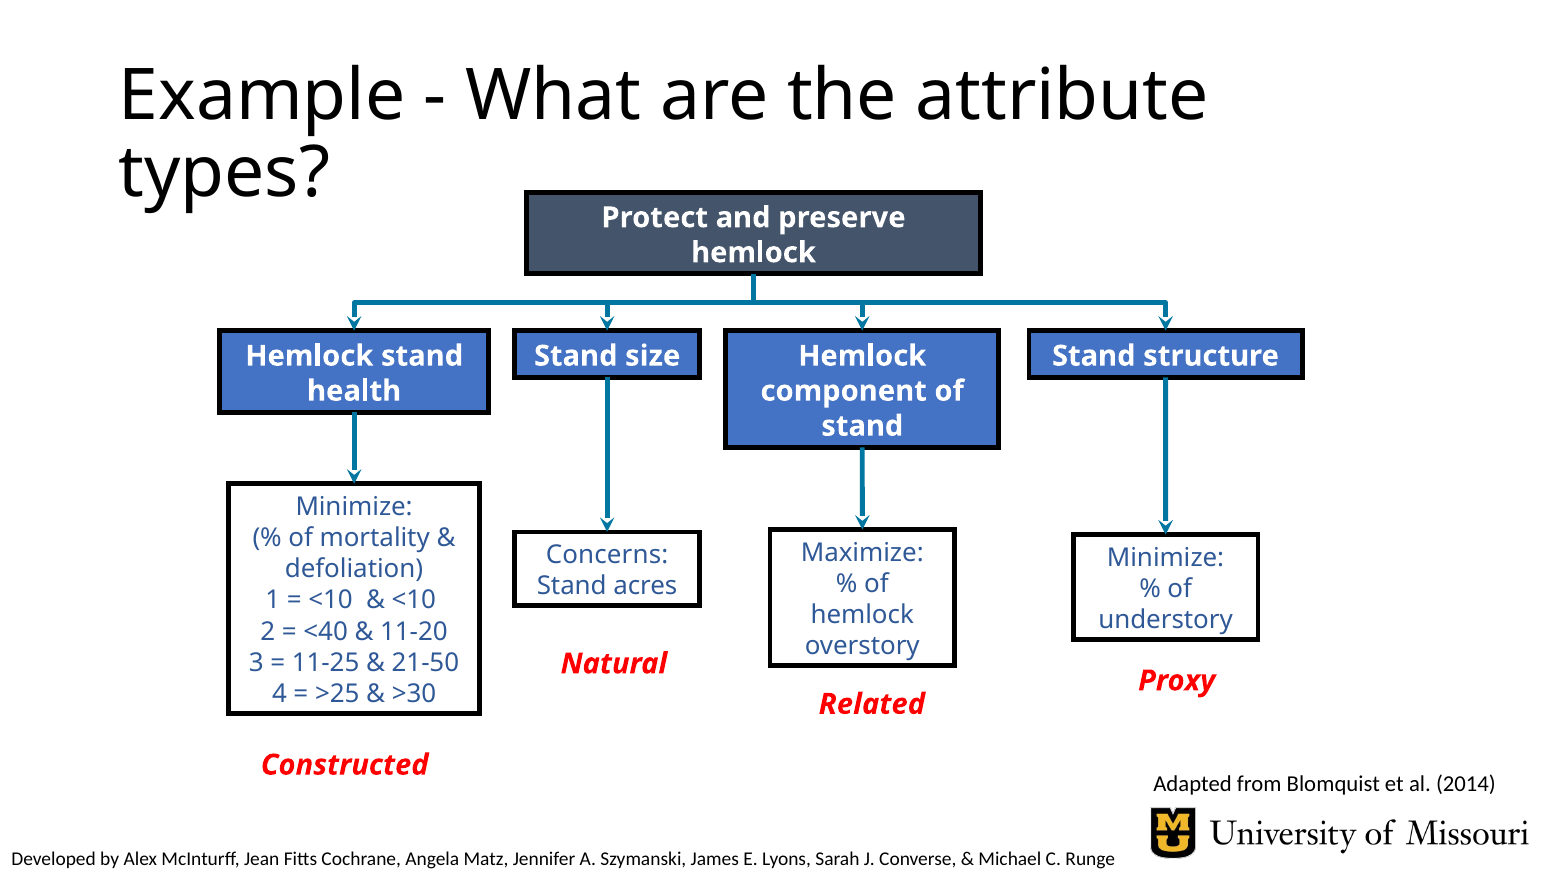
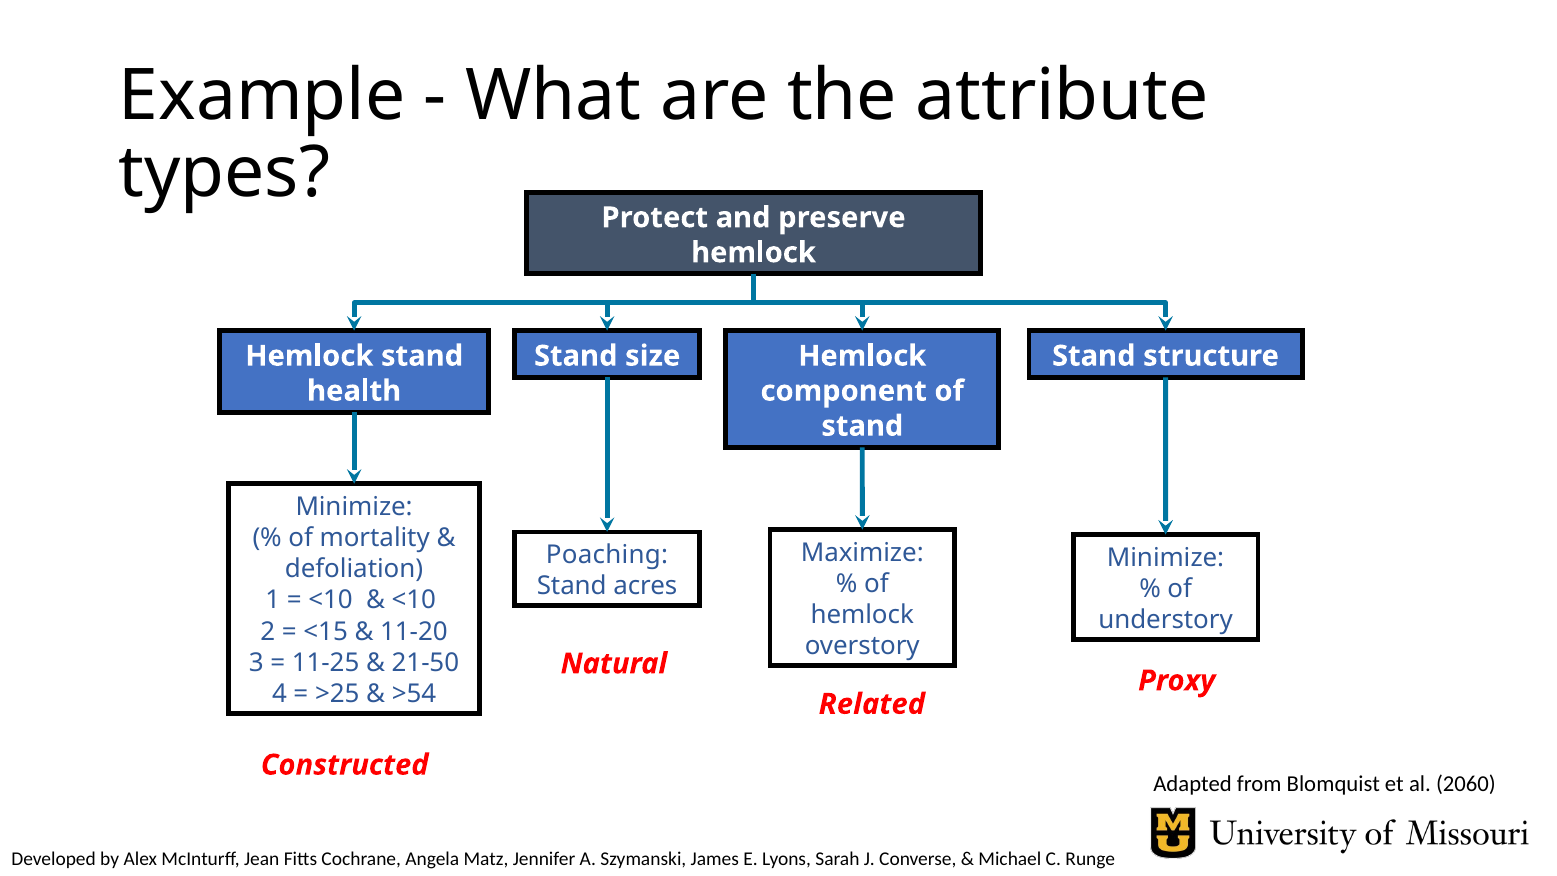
Concerns: Concerns -> Poaching (607, 555)
<40: <40 -> <15 (326, 631)
>30: >30 -> >54 (414, 694)
2014: 2014 -> 2060 (1466, 784)
